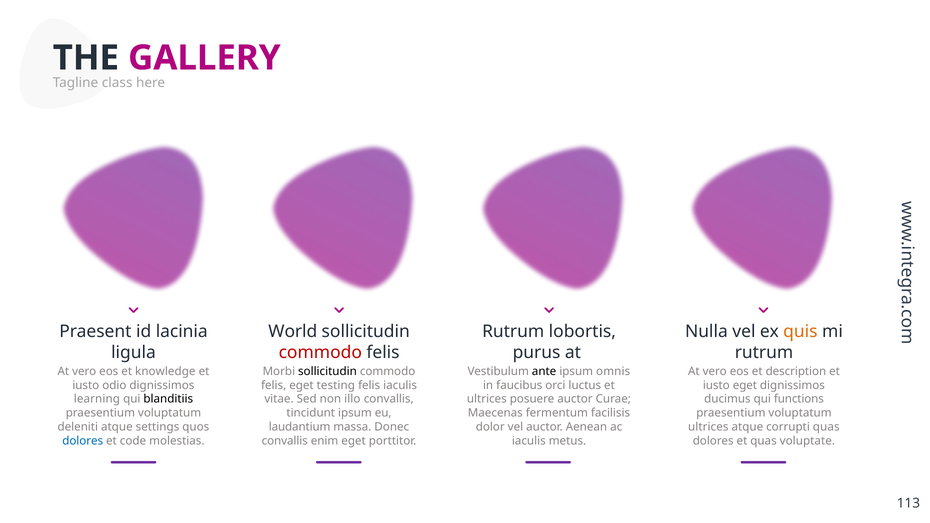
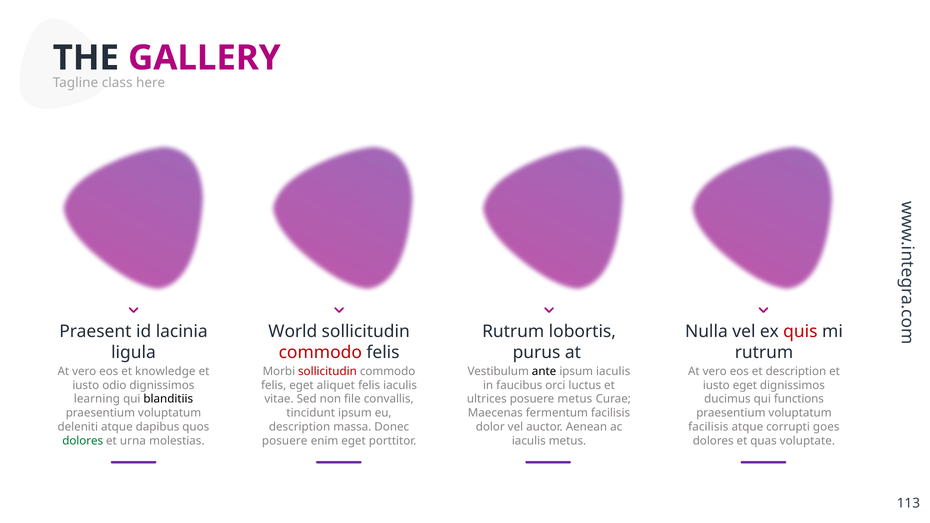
quis colour: orange -> red (800, 332)
sollicitudin colour: black -> red (327, 371)
ipsum omnis: omnis -> iaculis (613, 371)
testing: testing -> aliquet (336, 385)
illo: illo -> file (352, 399)
posuere auctor: auctor -> metus (575, 399)
settings: settings -> dapibus (158, 427)
laudantium: laudantium -> description (300, 427)
ultrices: ultrices -> facilisis (708, 427)
corrupti quas: quas -> goes (826, 427)
dolores colour: blue -> green (83, 441)
code: code -> urna (133, 441)
convallis: convallis -> posuere (285, 441)
